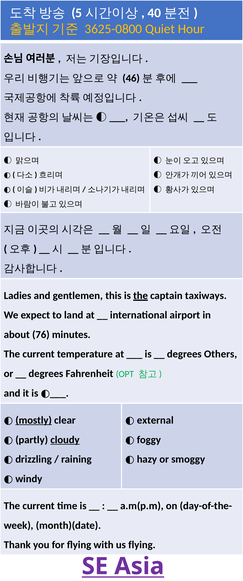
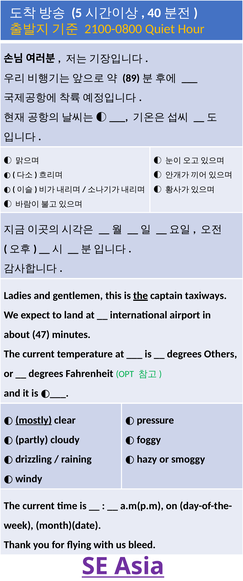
3625-0800: 3625-0800 -> 2100-0800 (113, 29)
46: 46 -> 89 (131, 78)
76: 76 -> 47 (41, 335)
external: external -> pressure (155, 420)
cloudy underline: present -> none (65, 440)
us flying: flying -> bleed (142, 545)
